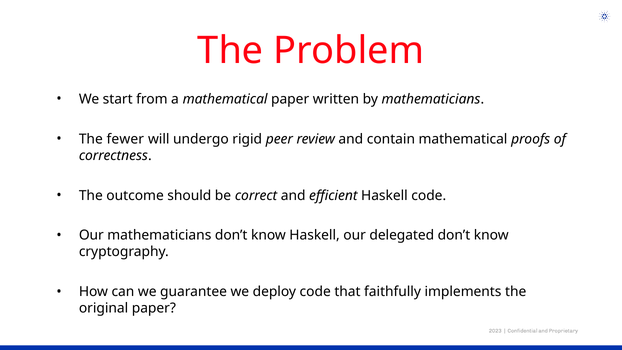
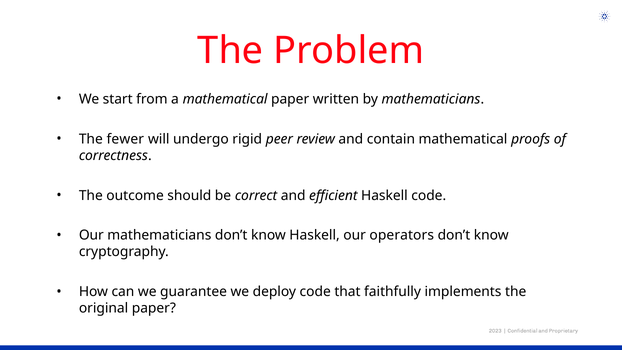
delegated: delegated -> operators (402, 235)
